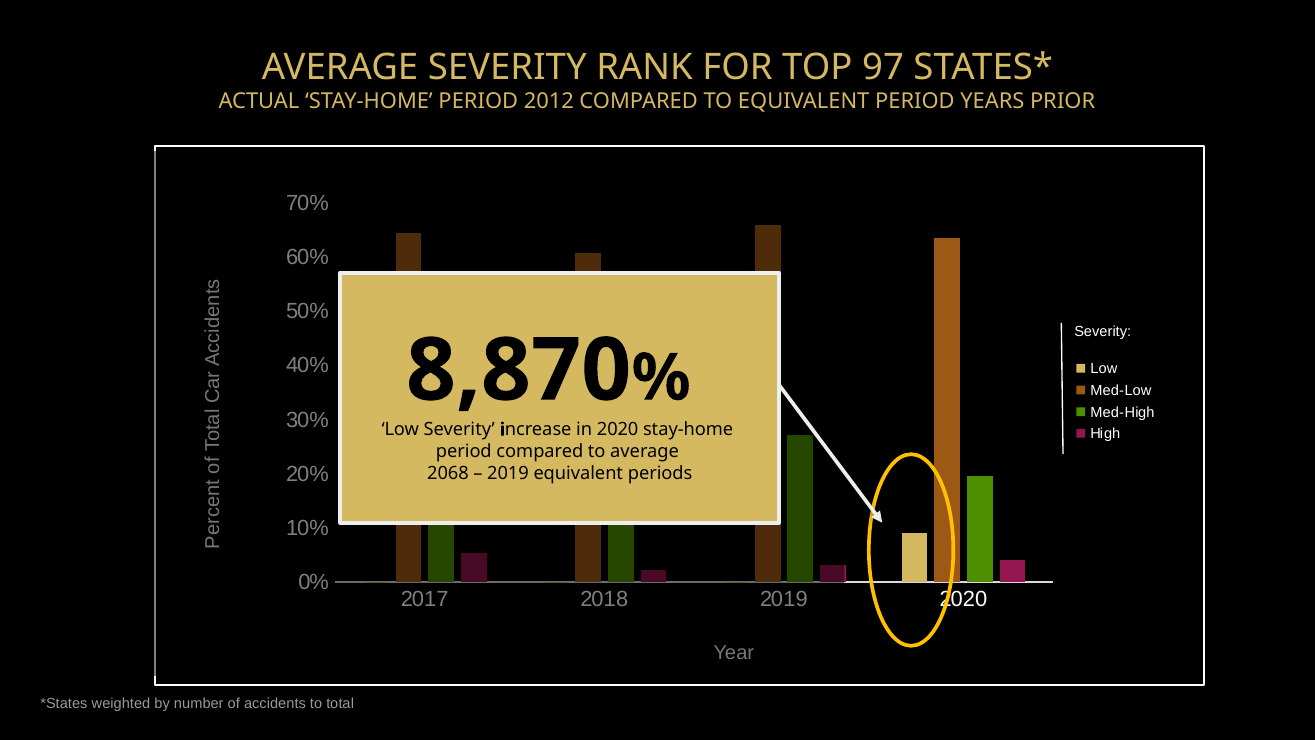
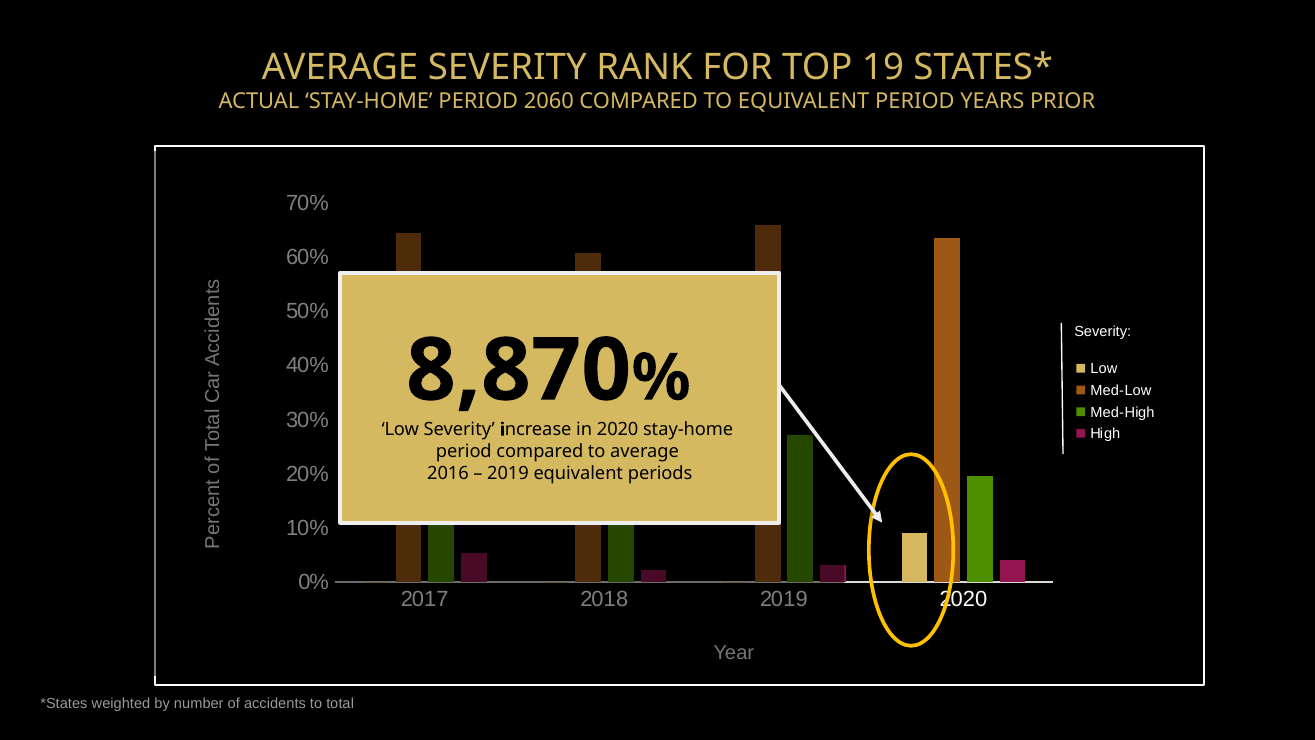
97: 97 -> 19 (883, 67)
2012: 2012 -> 2060 (549, 101)
2068: 2068 -> 2016 (448, 473)
